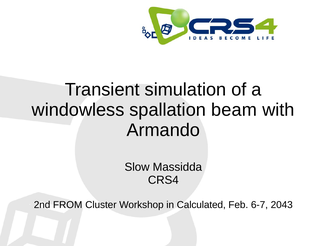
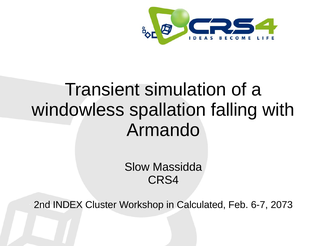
beam: beam -> falling (234, 110)
FROM: FROM -> INDEX (68, 204)
2043: 2043 -> 2073 (282, 204)
